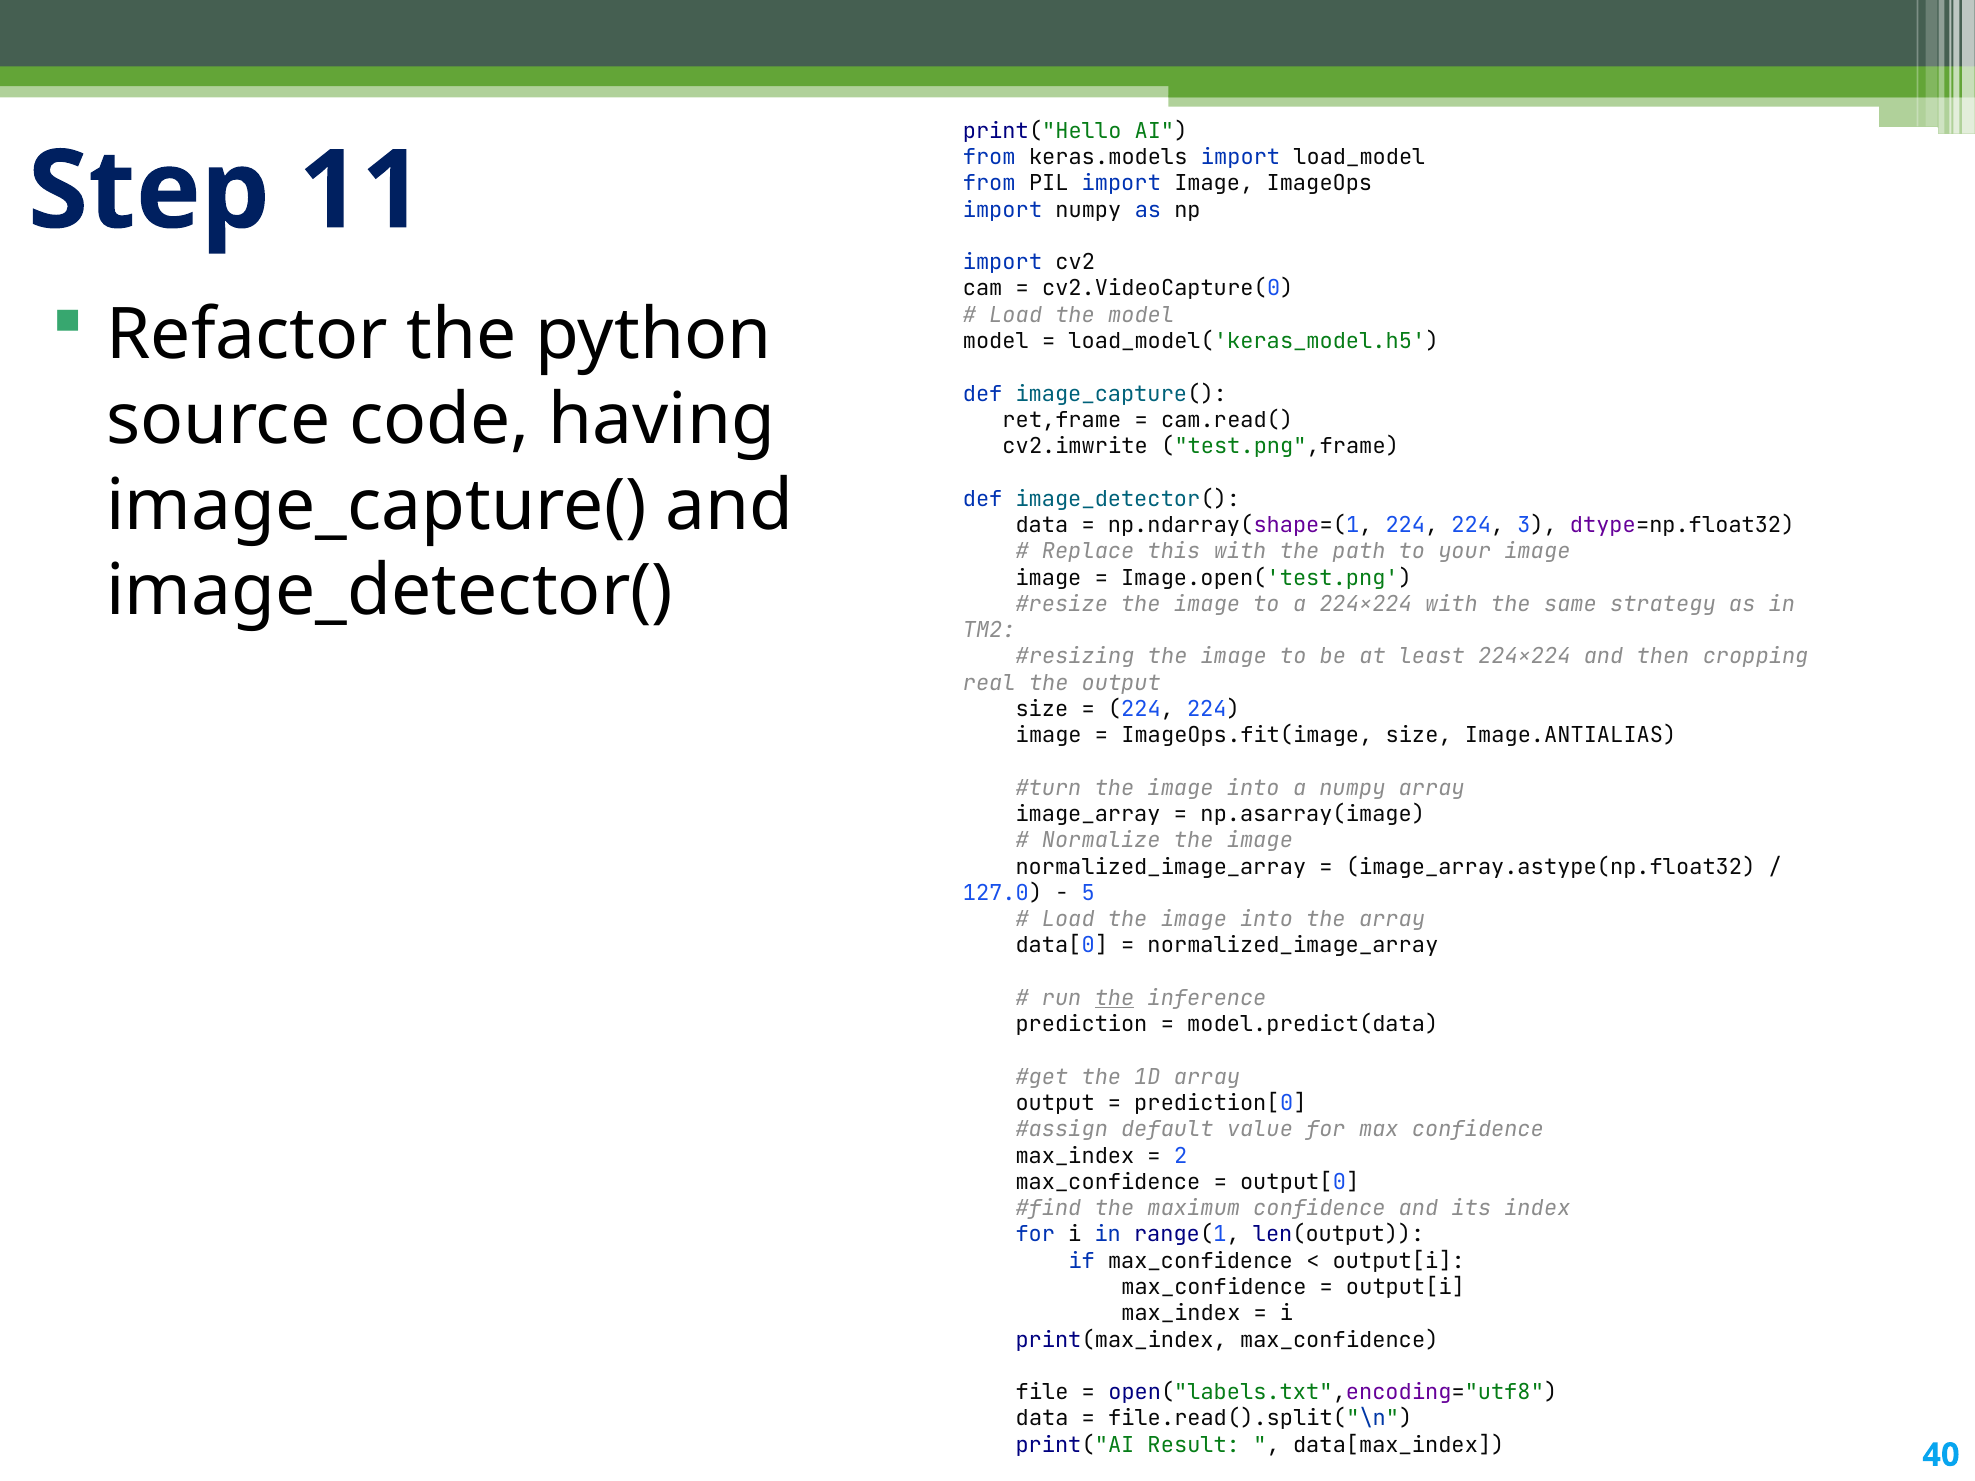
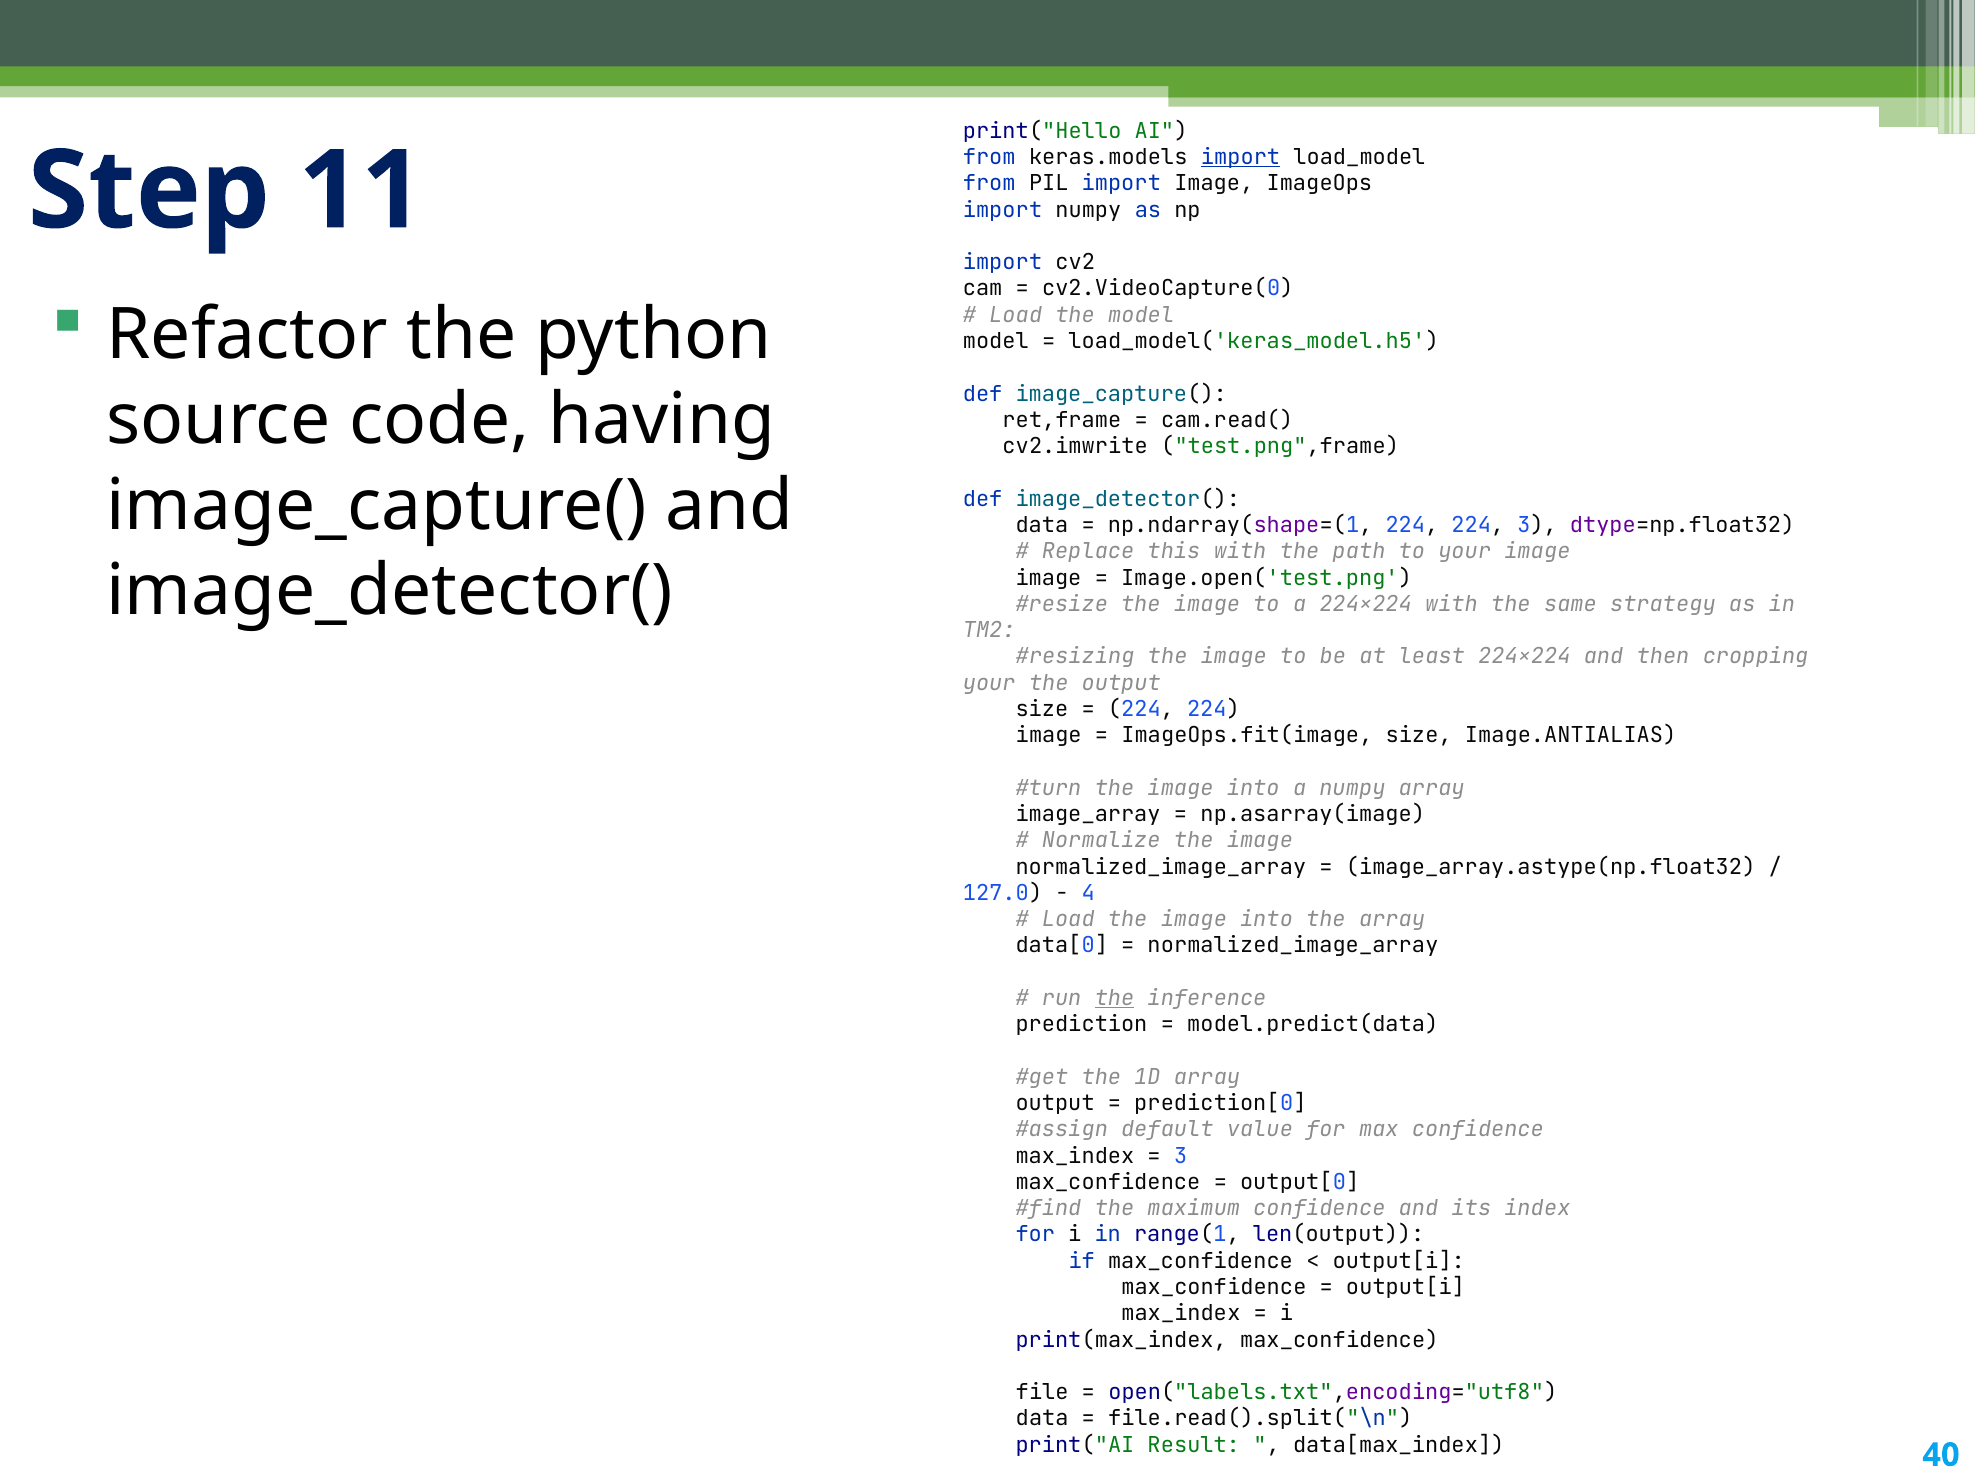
import underline: none -> present (1241, 157)
real: real -> your (989, 683)
5: 5 -> 4 (1088, 893)
2: 2 -> 3 (1181, 1156)
